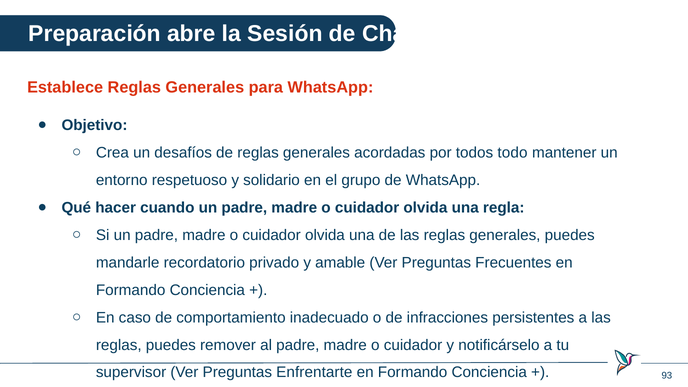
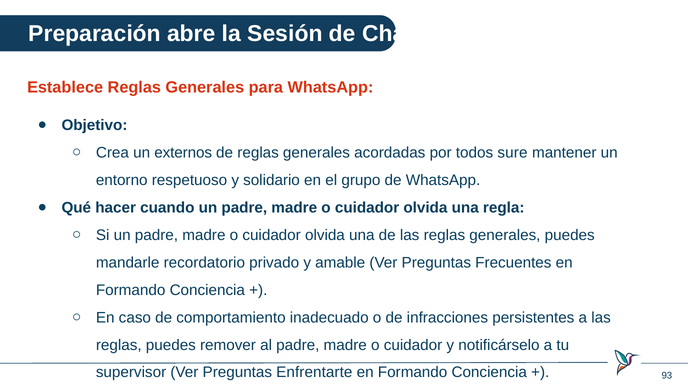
desafíos: desafíos -> externos (183, 153)
todo: todo -> sure (512, 153)
